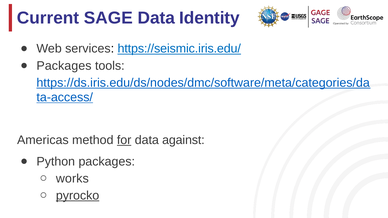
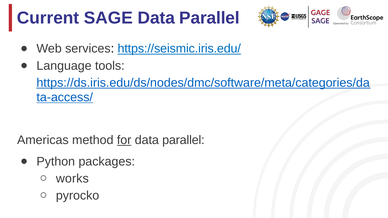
SAGE Data Identity: Identity -> Parallel (209, 18)
Packages: Packages -> Language (64, 66)
against: against -> parallel (183, 140)
pyrocko underline: present -> none (78, 196)
